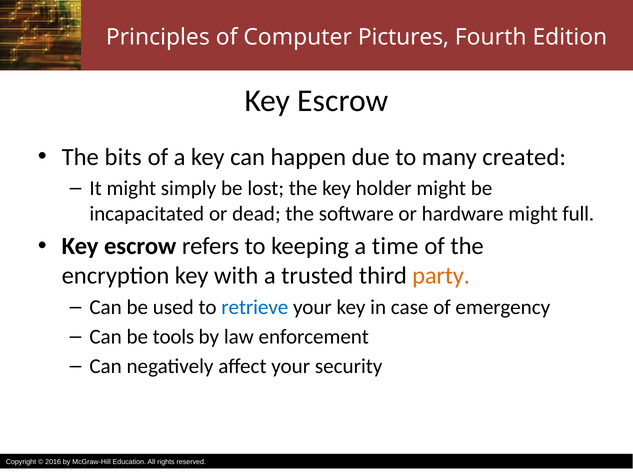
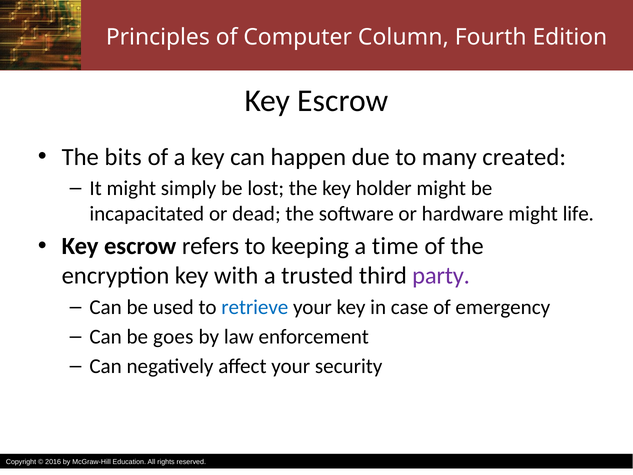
Pictures: Pictures -> Column (403, 37)
full: full -> life (578, 214)
party colour: orange -> purple (441, 276)
tools: tools -> goes (173, 337)
